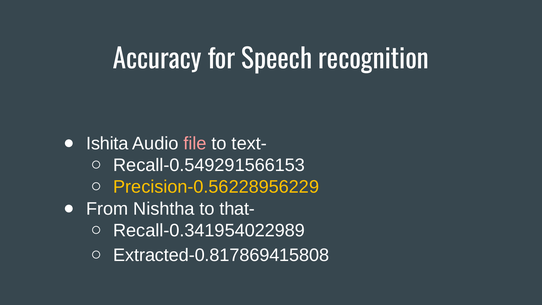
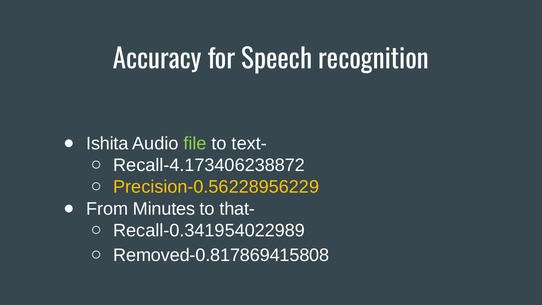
file colour: pink -> light green (195, 144)
Recall-0.549291566153: Recall-0.549291566153 -> Recall-4.173406238872 (209, 165)
Nishtha: Nishtha -> Minutes (164, 209)
Extracted-0.817869415808: Extracted-0.817869415808 -> Removed-0.817869415808 (221, 255)
